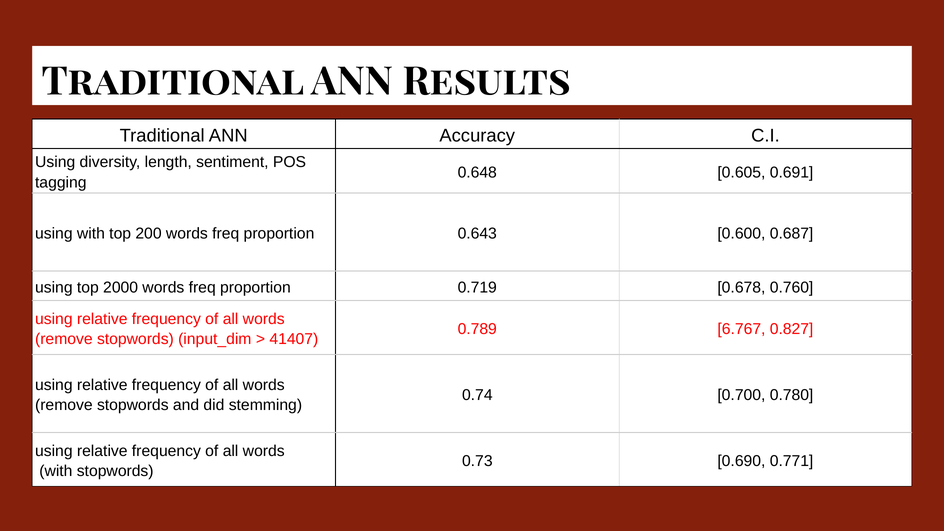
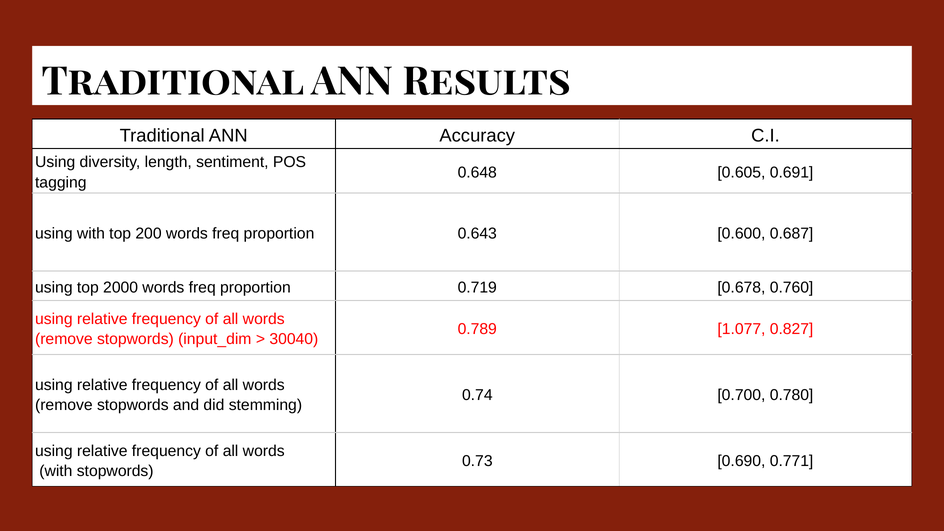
6.767: 6.767 -> 1.077 (741, 329)
41407: 41407 -> 30040 (294, 339)
